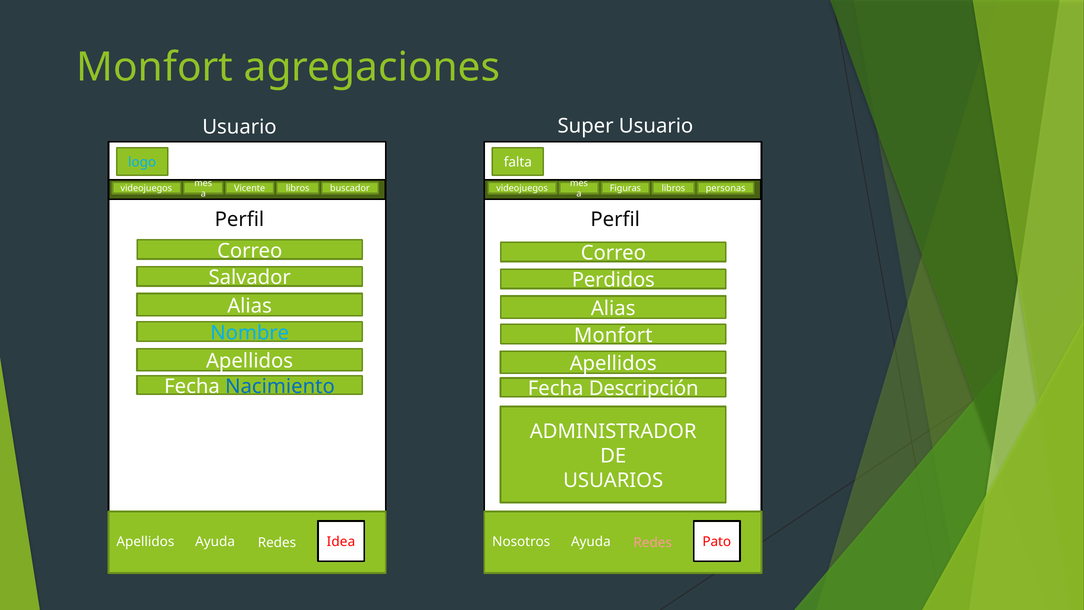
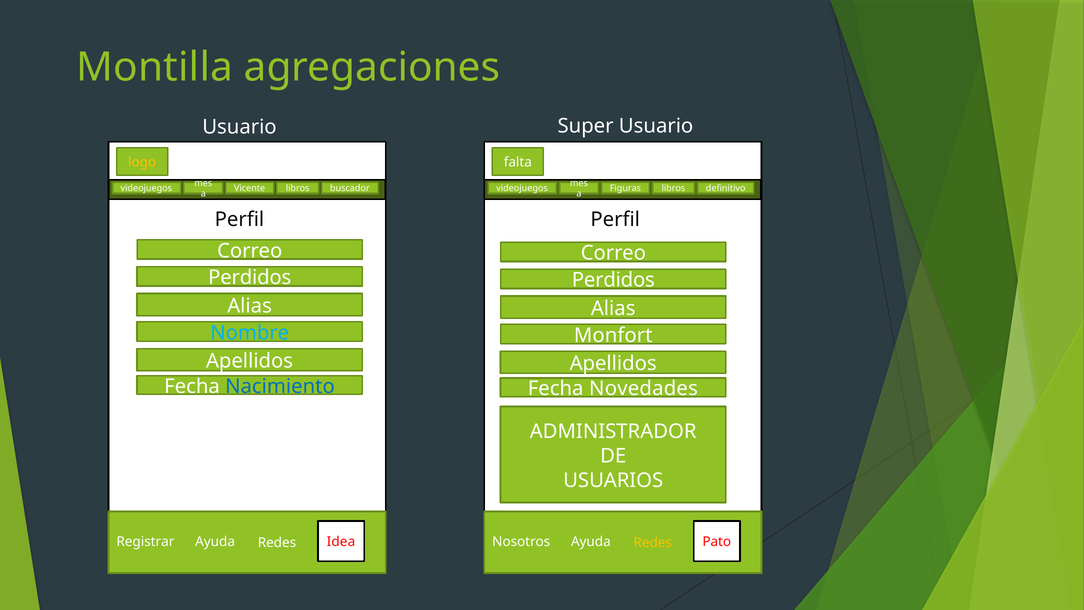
Monfort: Monfort -> Montilla (155, 67)
logo colour: light blue -> yellow (142, 162)
personas: personas -> definitivo (726, 188)
Salvador: Salvador -> Perdidos (250, 278)
Descripción: Descripción -> Novedades (643, 389)
Apellidos: Apellidos -> Registrar (145, 541)
Redes colour: pink -> yellow (653, 543)
